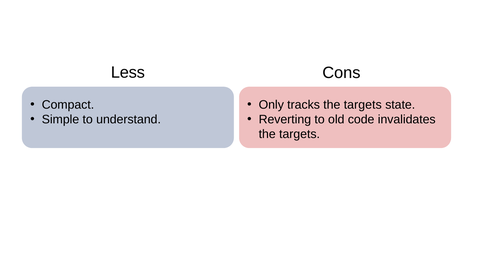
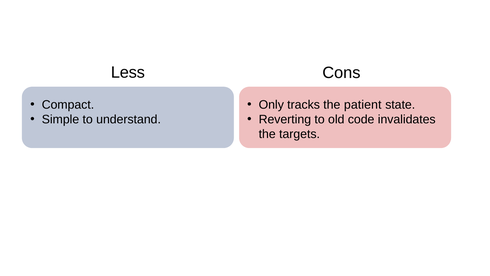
tracks the targets: targets -> patient (363, 105)
